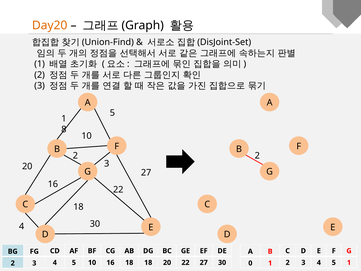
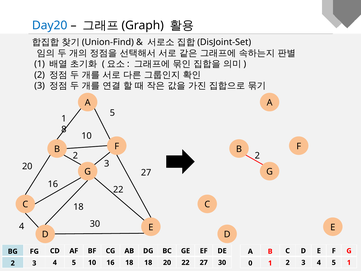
Day20 colour: orange -> blue (50, 25)
